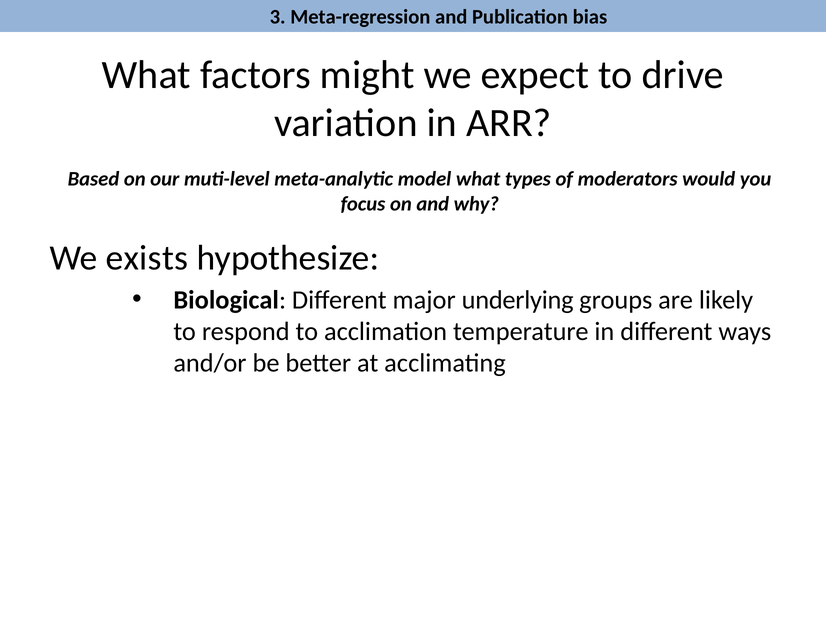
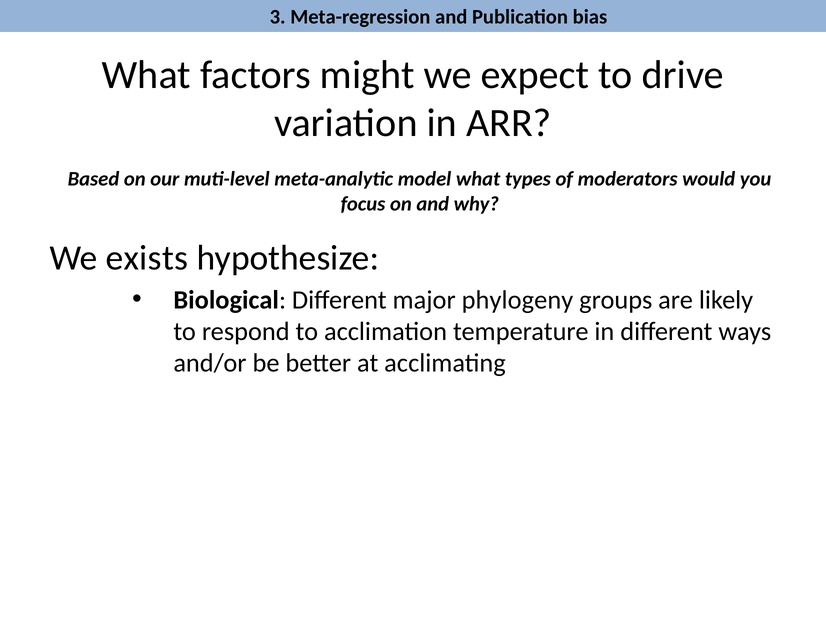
underlying: underlying -> phylogeny (517, 300)
